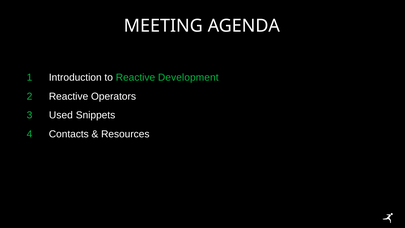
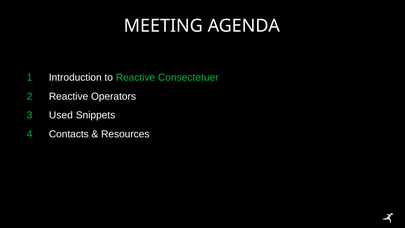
Development: Development -> Consectetuer (188, 77)
